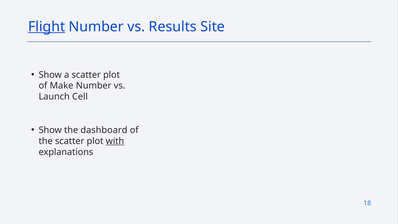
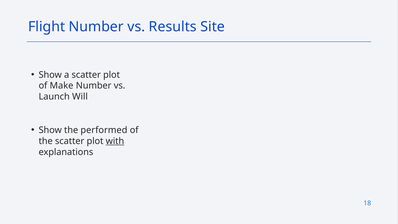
Flight underline: present -> none (47, 27)
Cell: Cell -> Will (80, 97)
dashboard: dashboard -> performed (104, 130)
